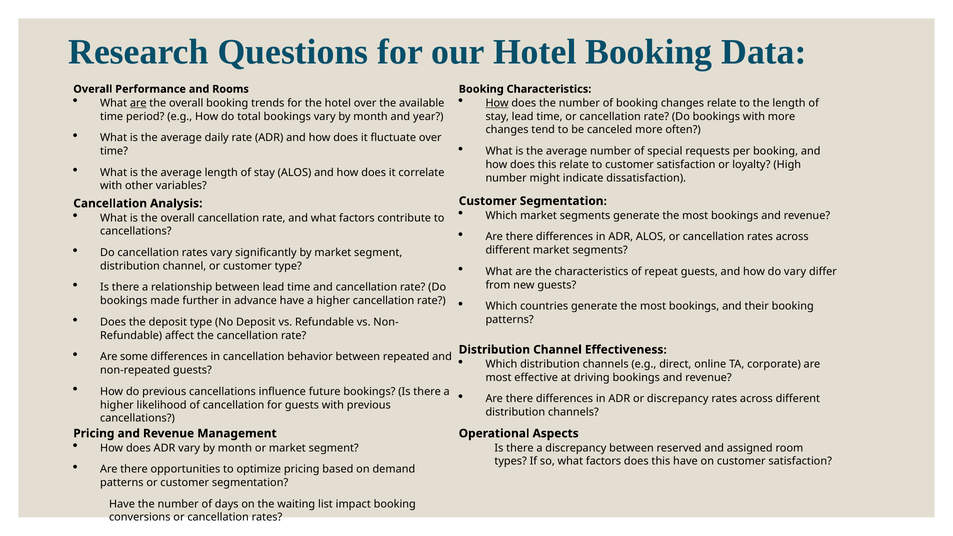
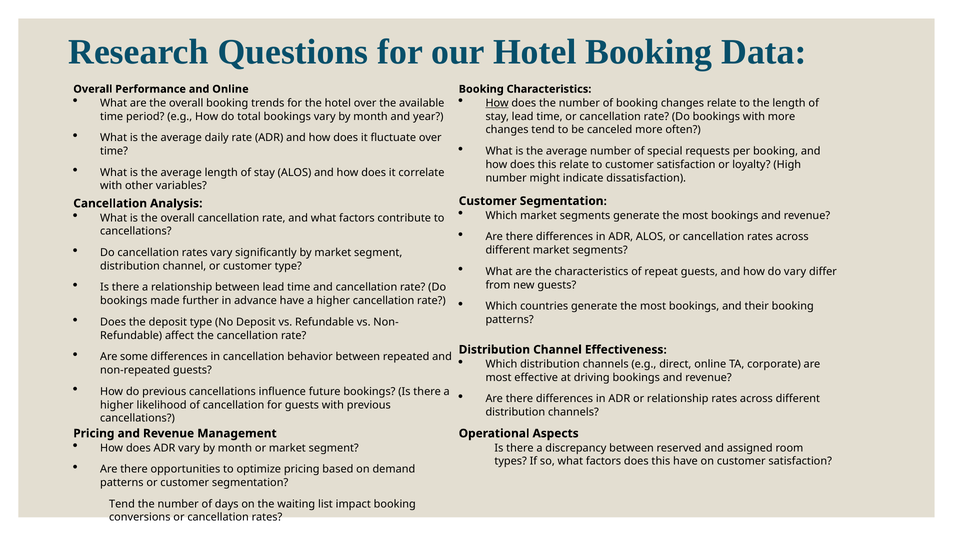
and Rooms: Rooms -> Online (230, 89)
are underline: present -> none (138, 103)
or discrepancy: discrepancy -> relationship (678, 399)
Have: Have -> Tend (122, 504)
